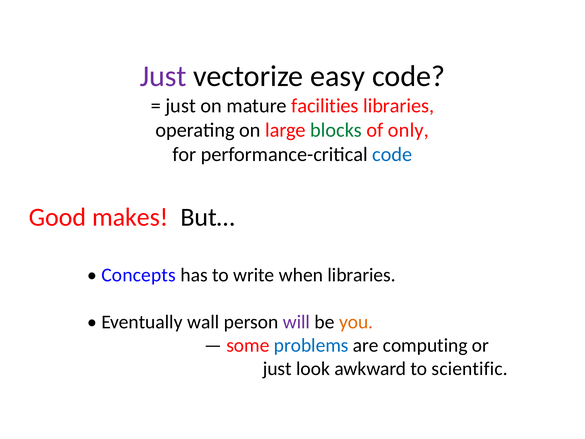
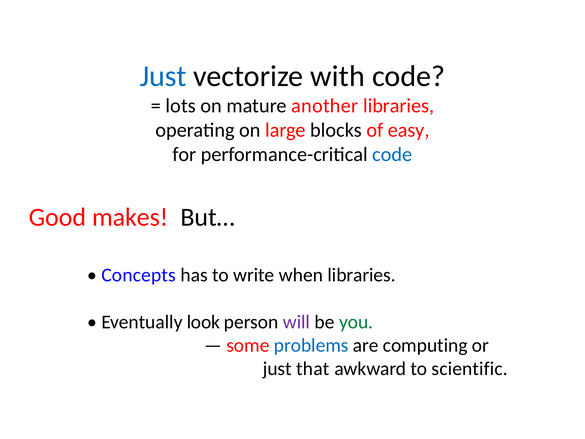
Just colour: purple -> blue (163, 76)
easy: easy -> with (338, 76)
just: just -> lots (181, 106)
facilities: facilities -> another (325, 106)
blocks colour: green -> black (336, 130)
only: only -> easy (409, 130)
wall: wall -> look (203, 322)
you colour: orange -> green (356, 322)
look: look -> that (313, 369)
